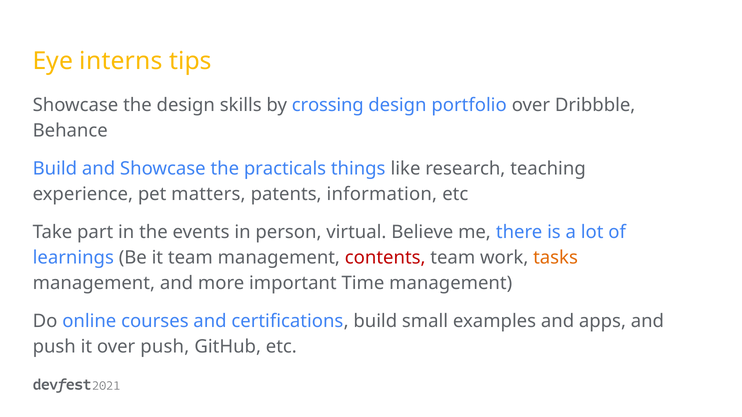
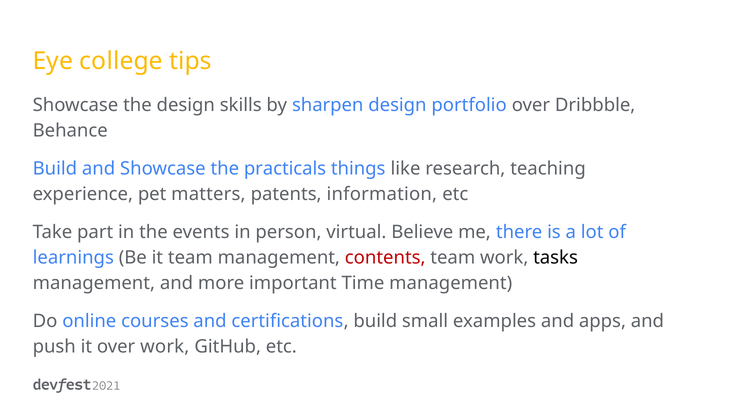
interns: interns -> college (121, 61)
crossing: crossing -> sharpen (328, 105)
tasks colour: orange -> black (556, 258)
over push: push -> work (165, 347)
